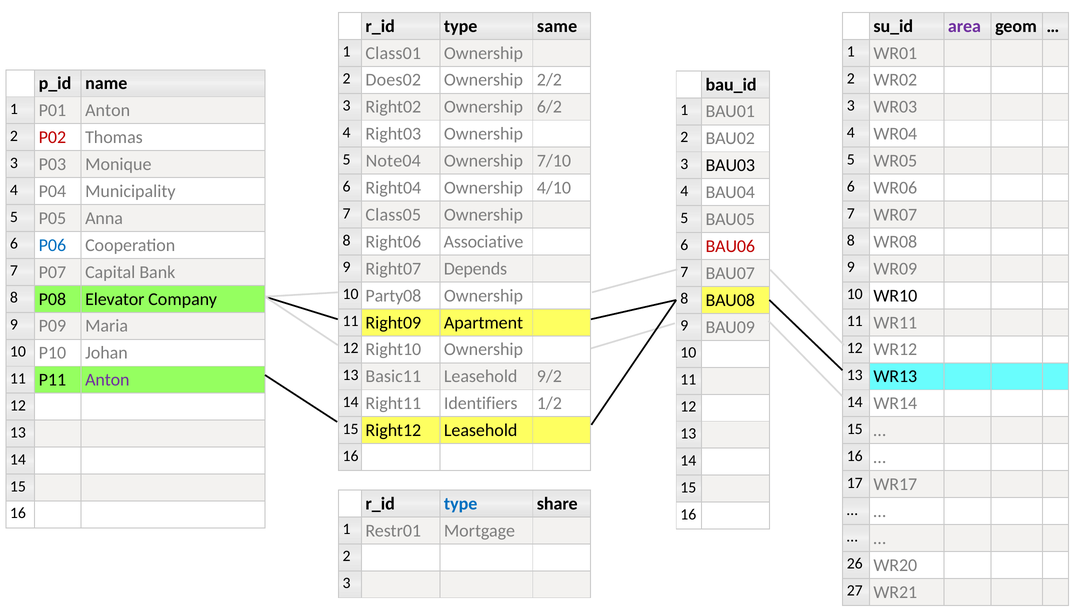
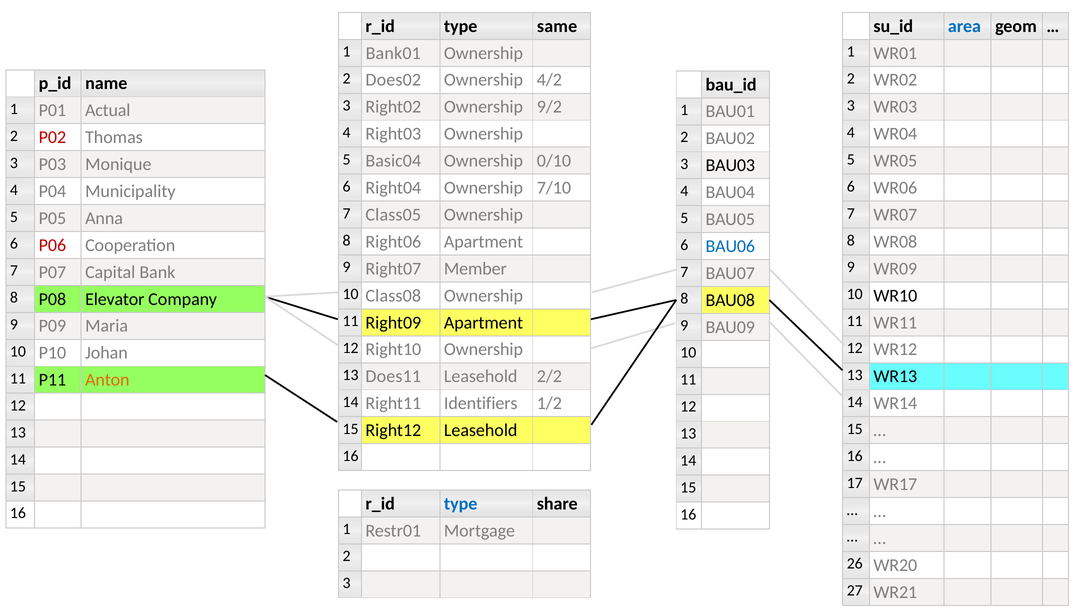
area colour: purple -> blue (964, 26)
Class01: Class01 -> Bank01 (393, 53)
2/2: 2/2 -> 4/2 (549, 80)
6/2: 6/2 -> 9/2 (549, 107)
P01 Anton: Anton -> Actual (108, 110)
Note04: Note04 -> Basic04 (393, 161)
7/10: 7/10 -> 0/10 (554, 161)
4/10: 4/10 -> 7/10 (554, 188)
Right06 Associative: Associative -> Apartment (484, 242)
P06 colour: blue -> red (52, 245)
BAU06 colour: red -> blue (730, 246)
Depends: Depends -> Member (475, 269)
Party08: Party08 -> Class08 (393, 295)
Basic11: Basic11 -> Does11 (393, 376)
9/2: 9/2 -> 2/2 (549, 376)
Anton colour: purple -> orange (107, 380)
